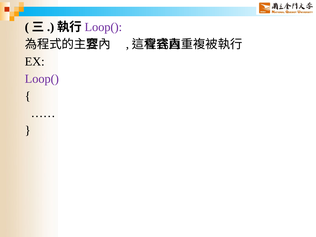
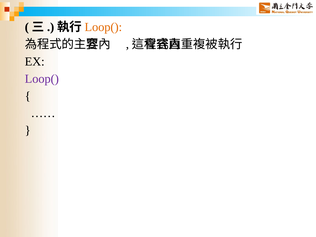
Loop( colour: purple -> orange (103, 27)
